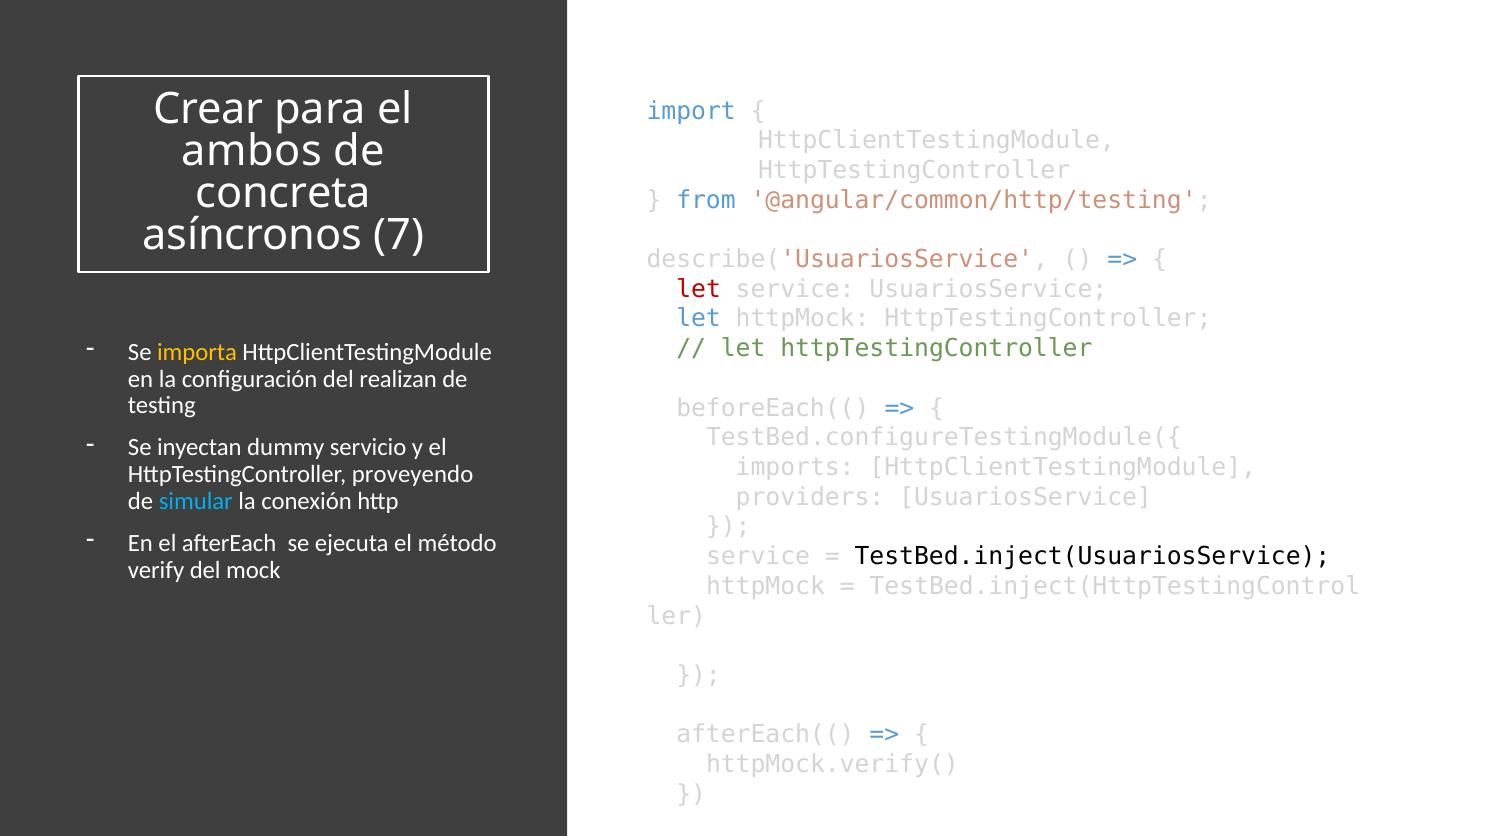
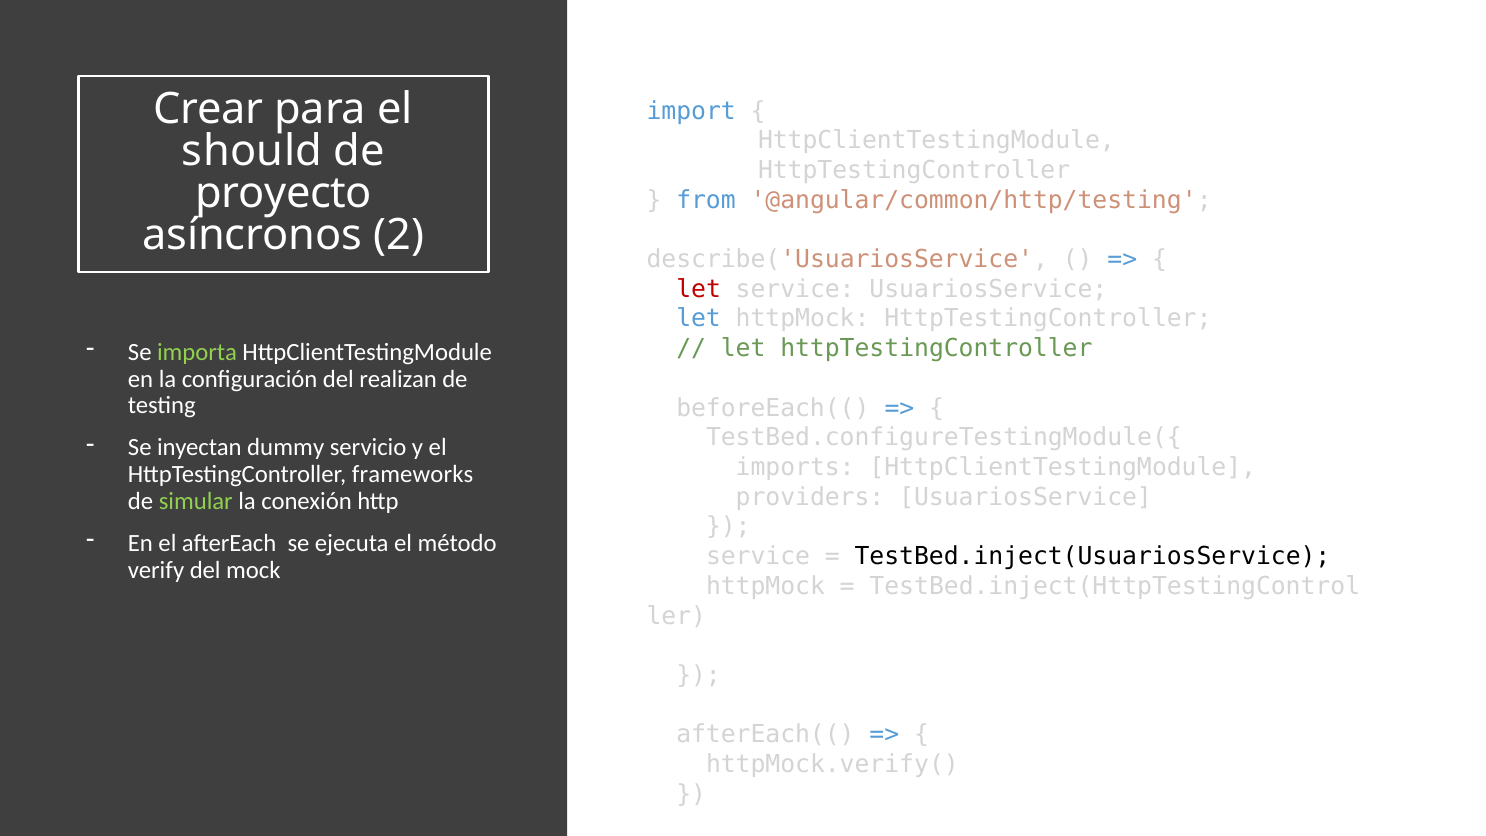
ambos: ambos -> should (252, 151)
concreta: concreta -> proyecto (284, 193)
7: 7 -> 2 (399, 235)
importa colour: yellow -> light green (197, 352)
proveyendo: proveyendo -> frameworks (413, 474)
simular colour: light blue -> light green (196, 501)
